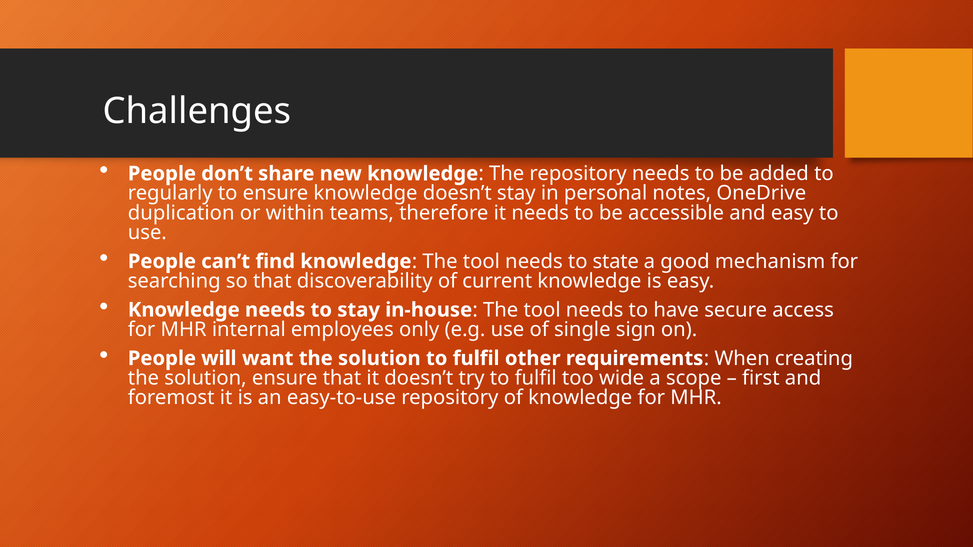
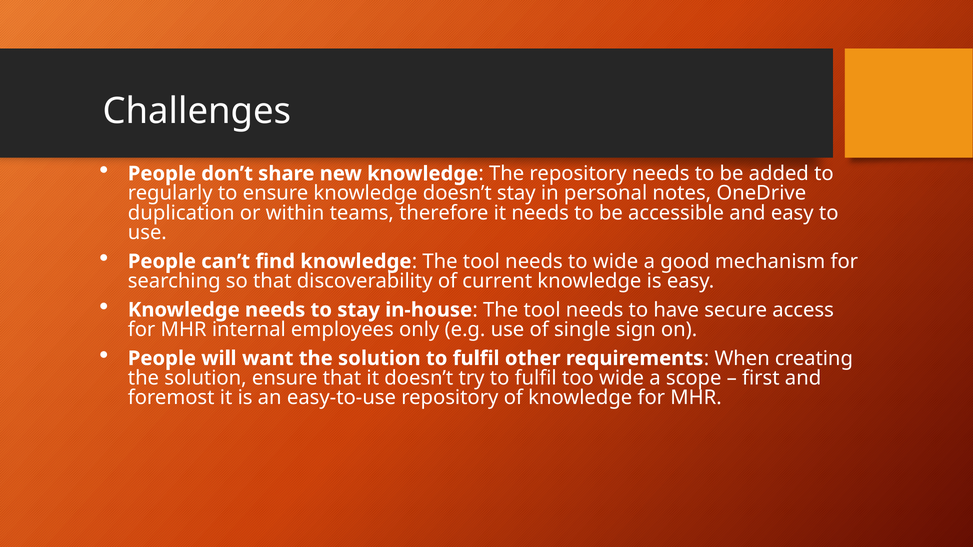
to state: state -> wide (616, 262)
